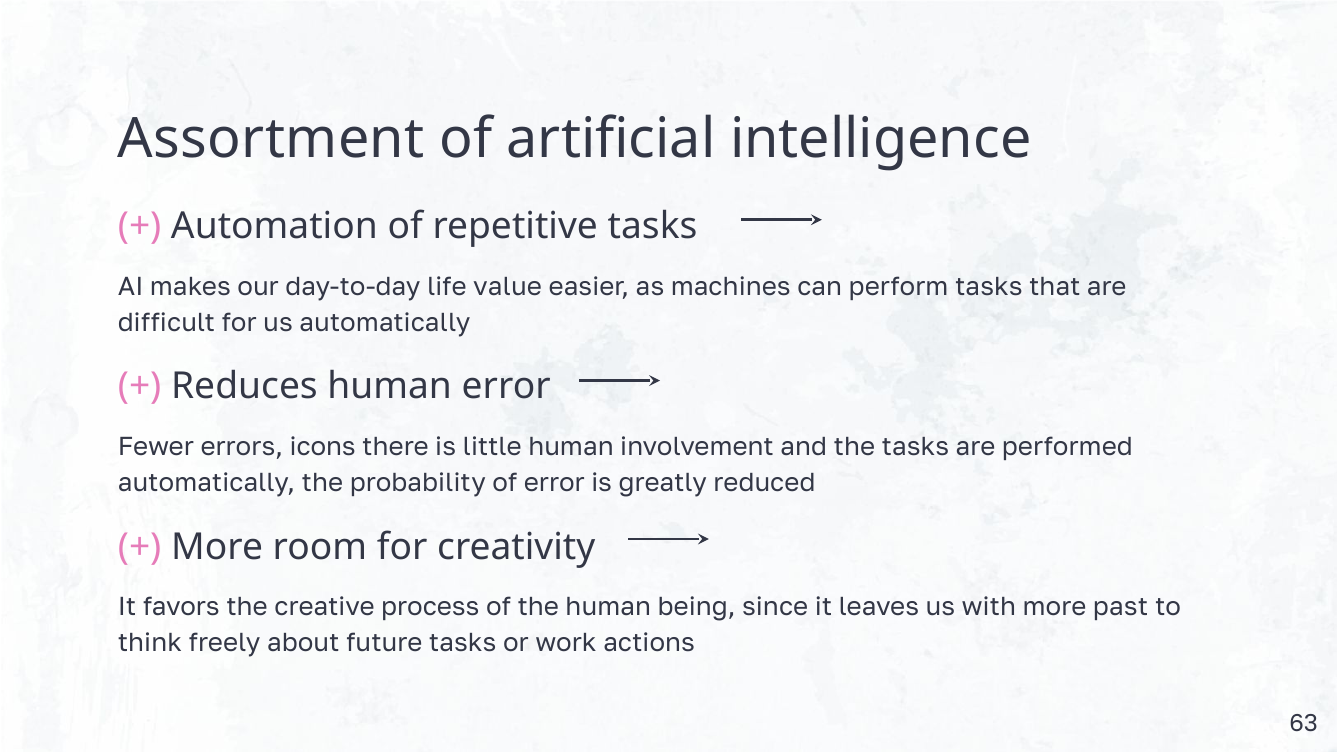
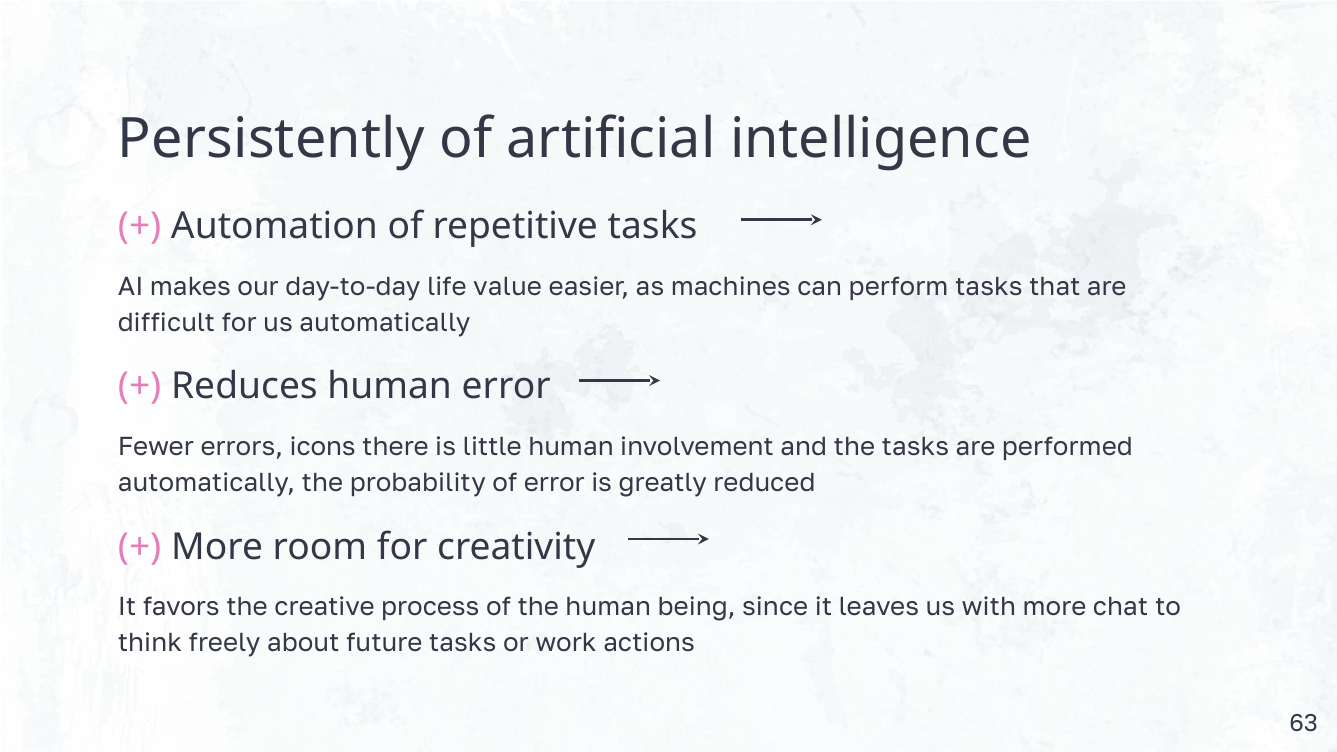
Assortment: Assortment -> Persistently (271, 139)
past: past -> chat (1121, 607)
